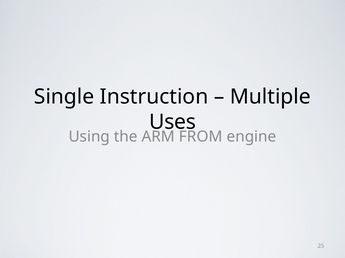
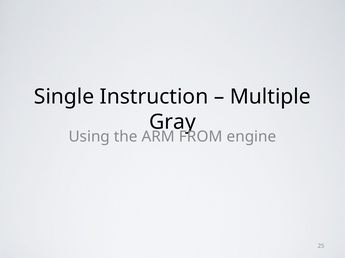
Uses: Uses -> Gray (172, 122)
